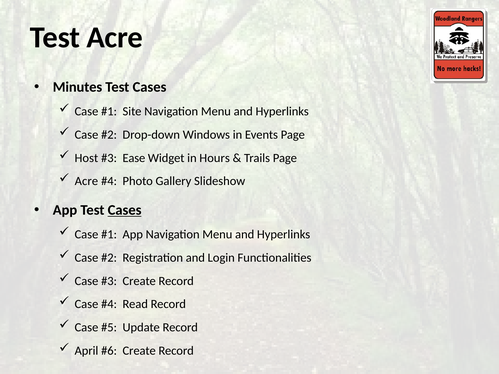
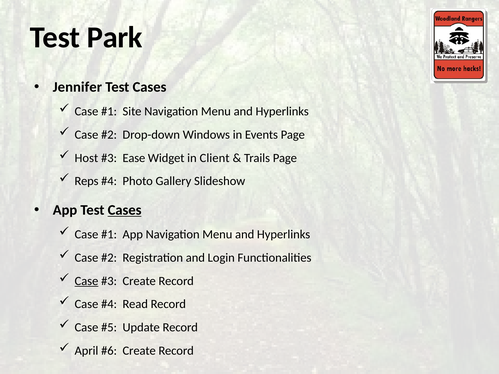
Test Acre: Acre -> Park (115, 37)
Minutes: Minutes -> Jennifer (77, 87)
Hours: Hours -> Client (215, 158)
Acre: Acre -> Reps (87, 181)
Case underline: none -> present (86, 281)
